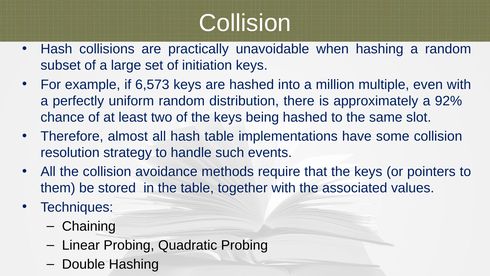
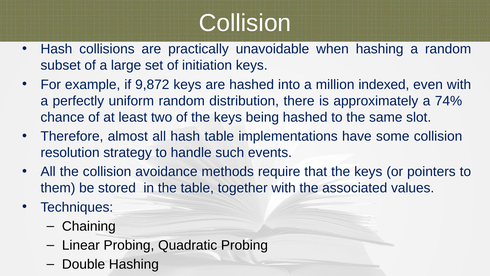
6,573: 6,573 -> 9,872 (152, 84)
multiple: multiple -> indexed (384, 84)
92%: 92% -> 74% (449, 101)
